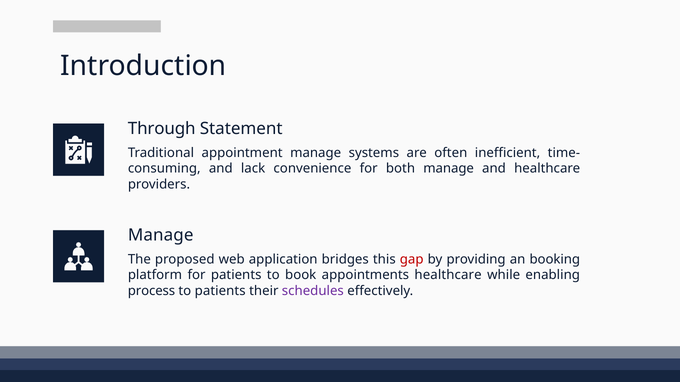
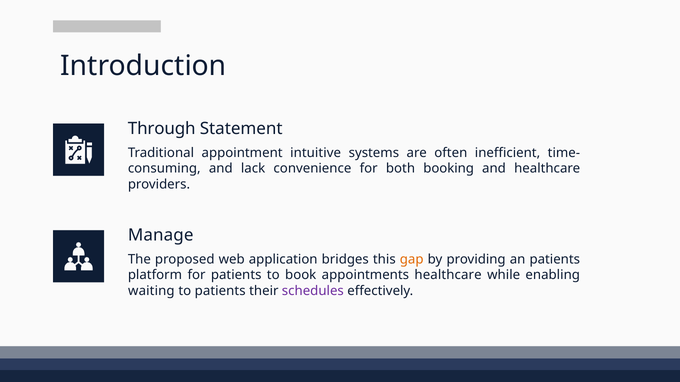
appointment manage: manage -> intuitive (316, 153)
both manage: manage -> booking (449, 169)
gap colour: red -> orange (412, 260)
an booking: booking -> patients (555, 260)
process: process -> waiting (151, 291)
